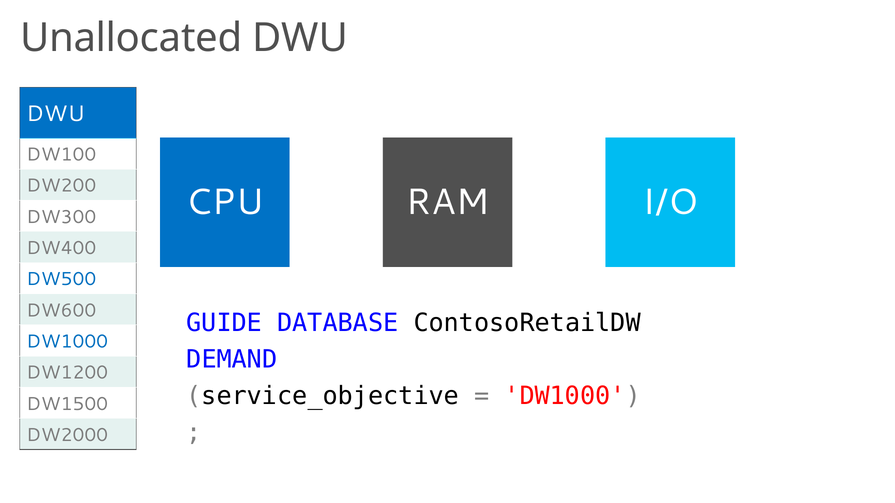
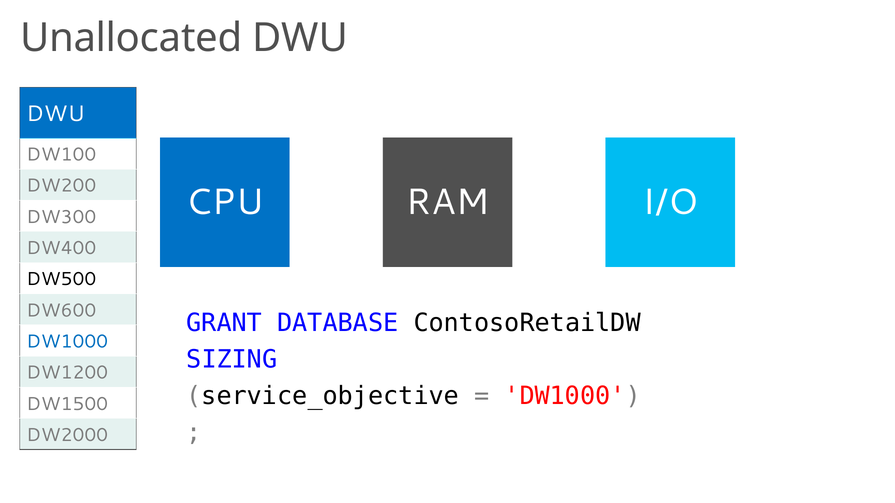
DW500 colour: blue -> black (61, 279)
GUIDE: GUIDE -> GRANT (224, 323)
DEMAND: DEMAND -> SIZING (232, 360)
